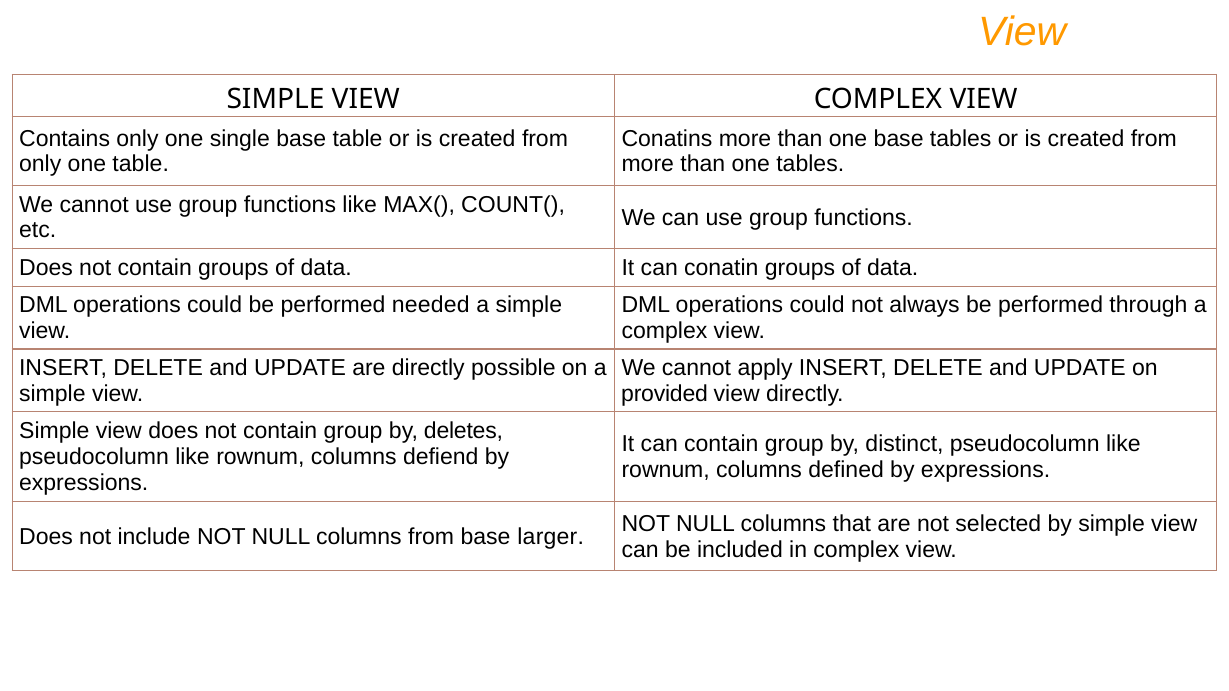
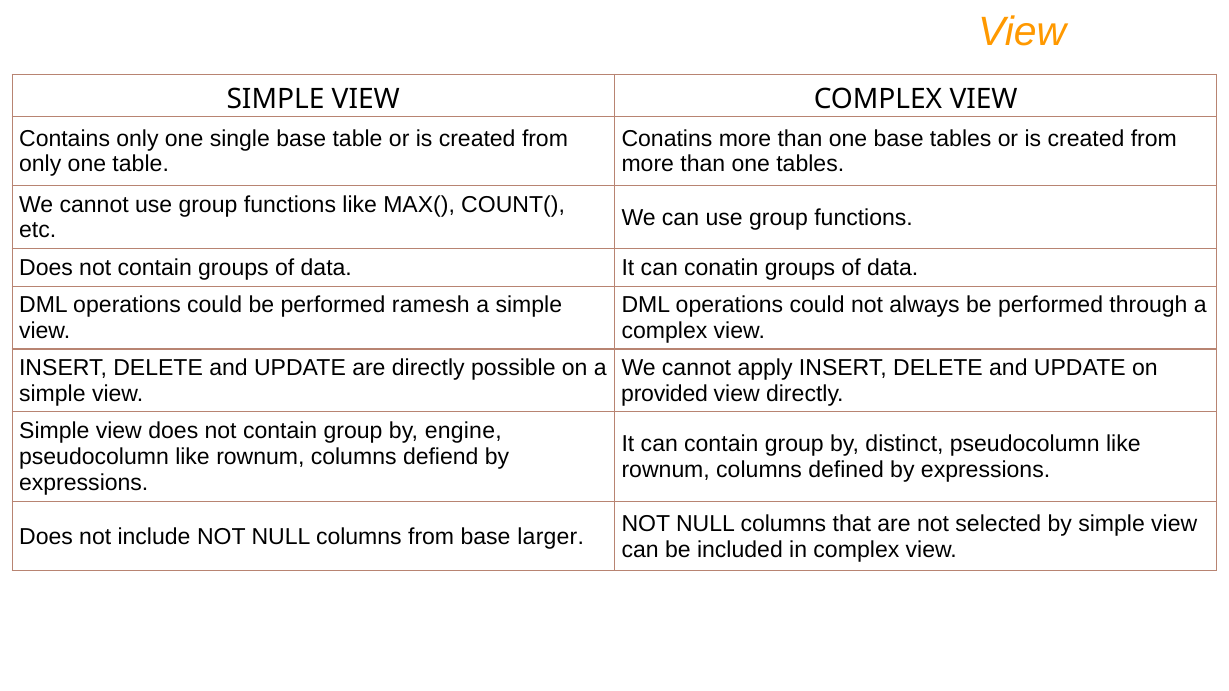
needed: needed -> ramesh (431, 305)
deletes: deletes -> engine (463, 431)
